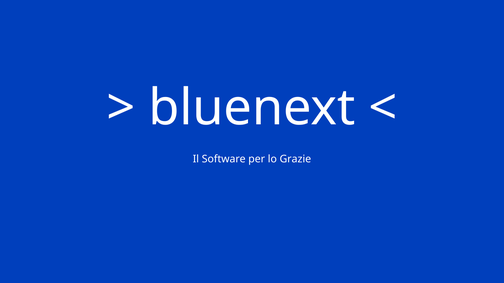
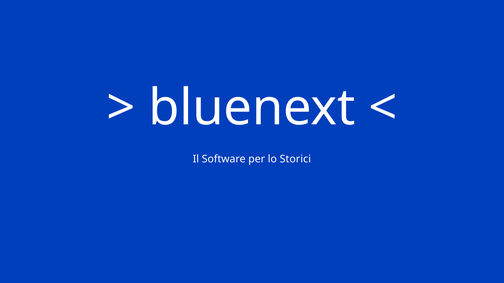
Grazie: Grazie -> Storici (295, 159)
